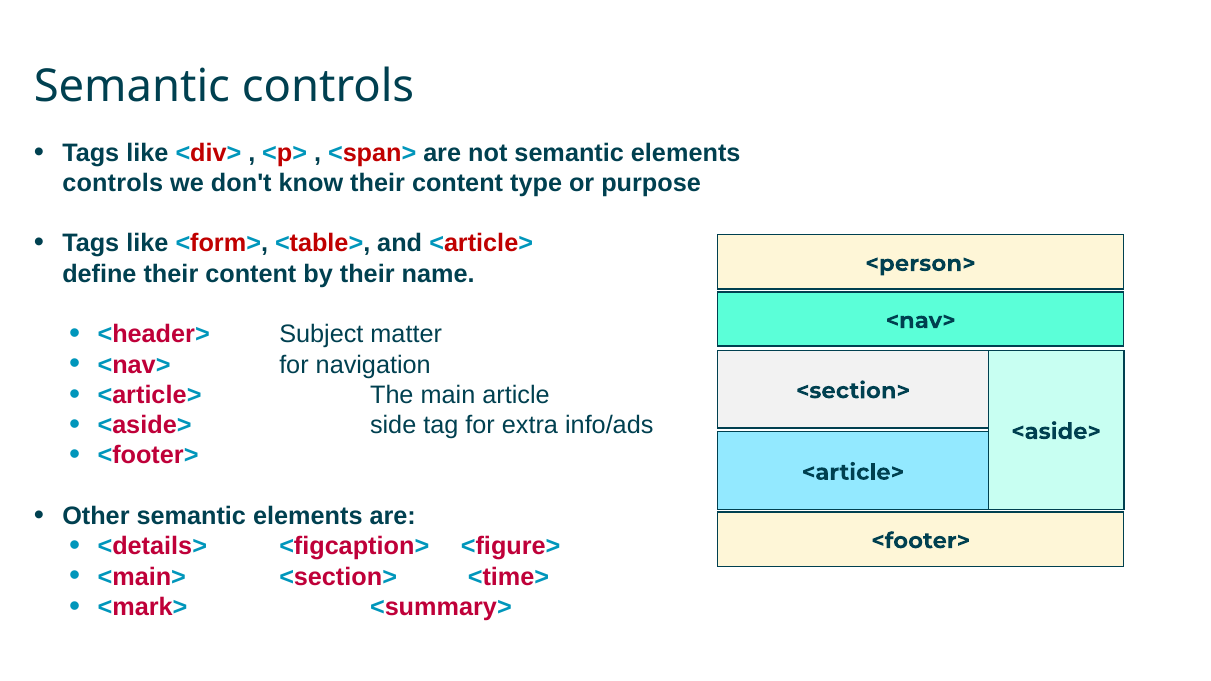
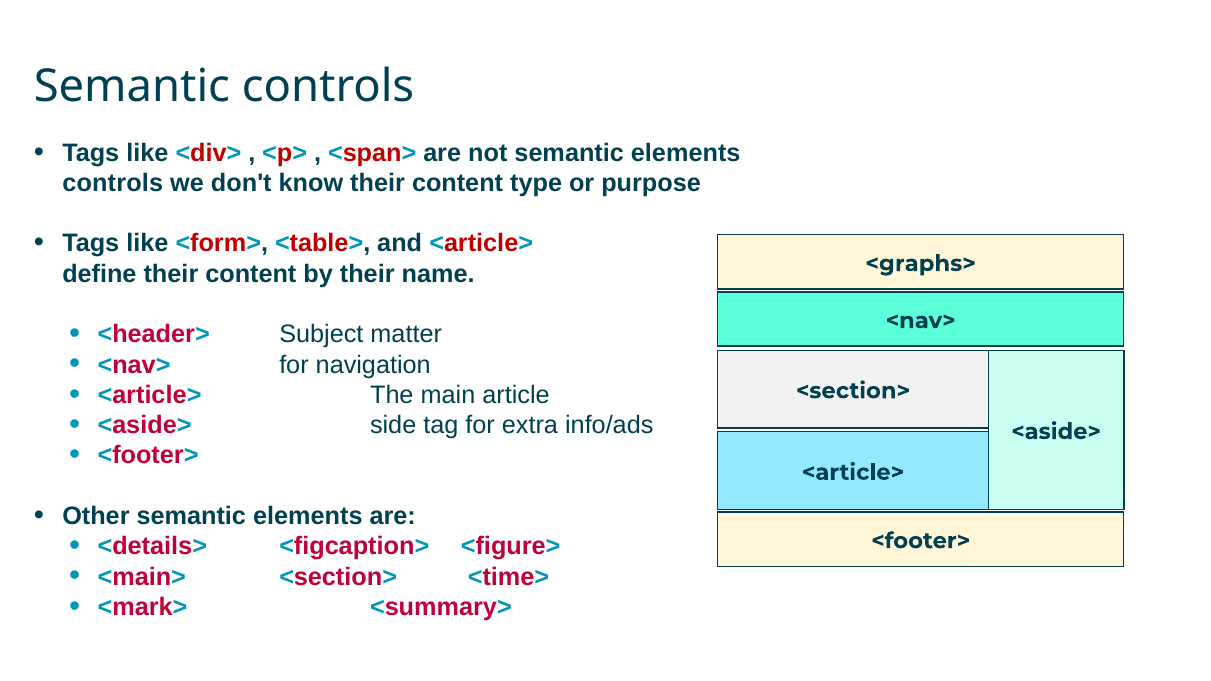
<person>: <person> -> <graphs> (921, 264)
